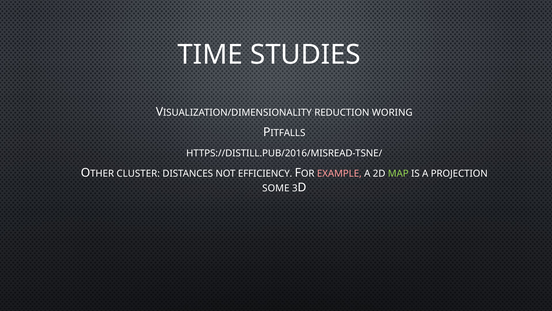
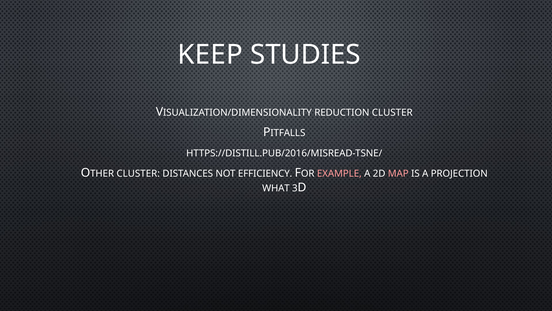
TIME: TIME -> KEEP (210, 54)
REDUCTION WORING: WORING -> CLUSTER (392, 112)
MAP colour: light green -> pink (398, 173)
SOME: SOME -> WHAT (276, 188)
